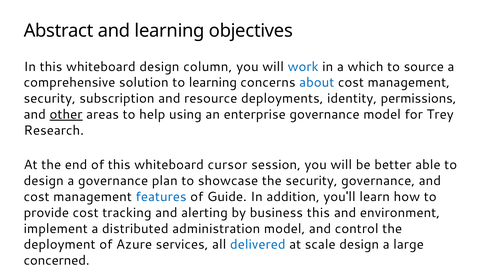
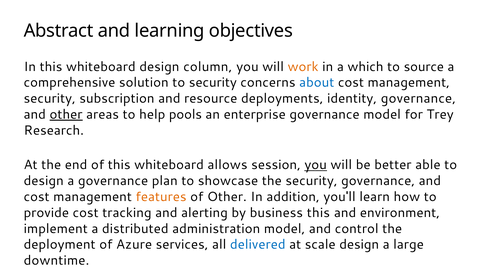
work colour: blue -> orange (303, 67)
to learning: learning -> security (213, 83)
identity permissions: permissions -> governance (418, 99)
using: using -> pools (185, 115)
cursor: cursor -> allows (227, 165)
you underline: none -> present (316, 165)
features colour: blue -> orange (161, 197)
of Guide: Guide -> Other (227, 197)
concerned: concerned -> downtime (56, 261)
